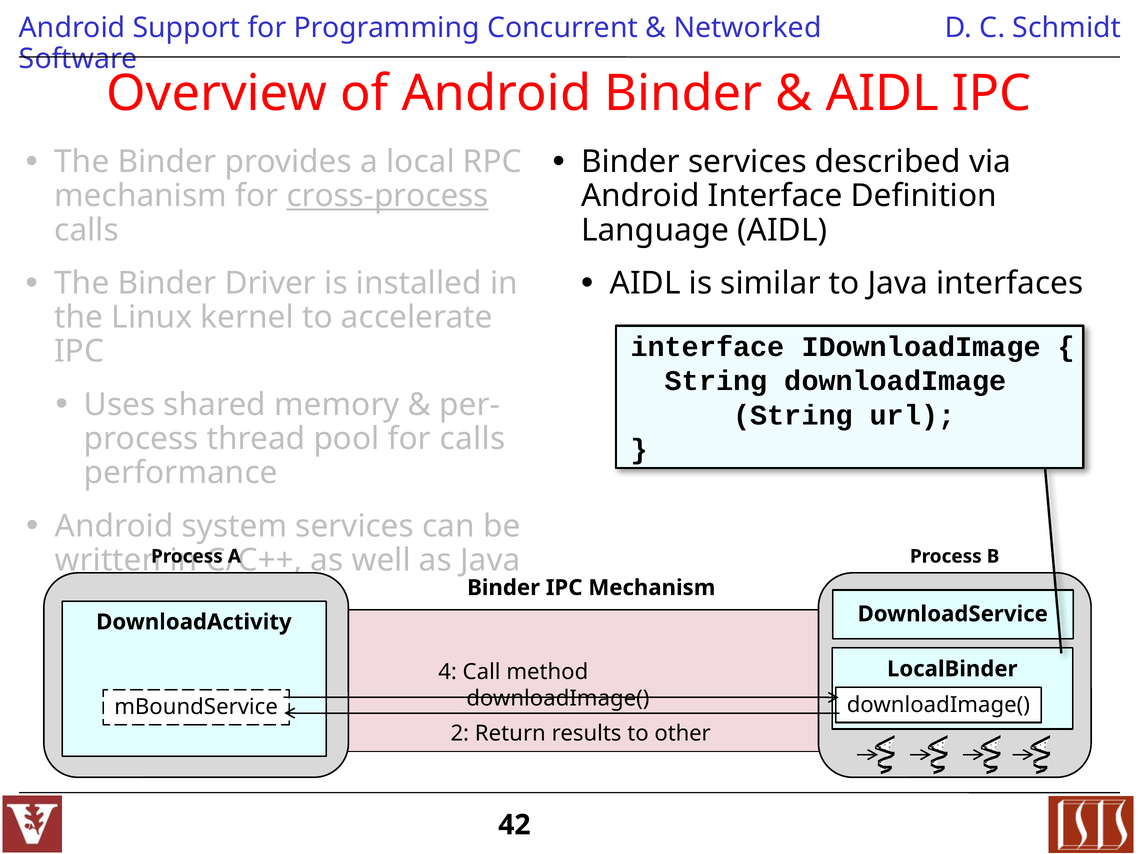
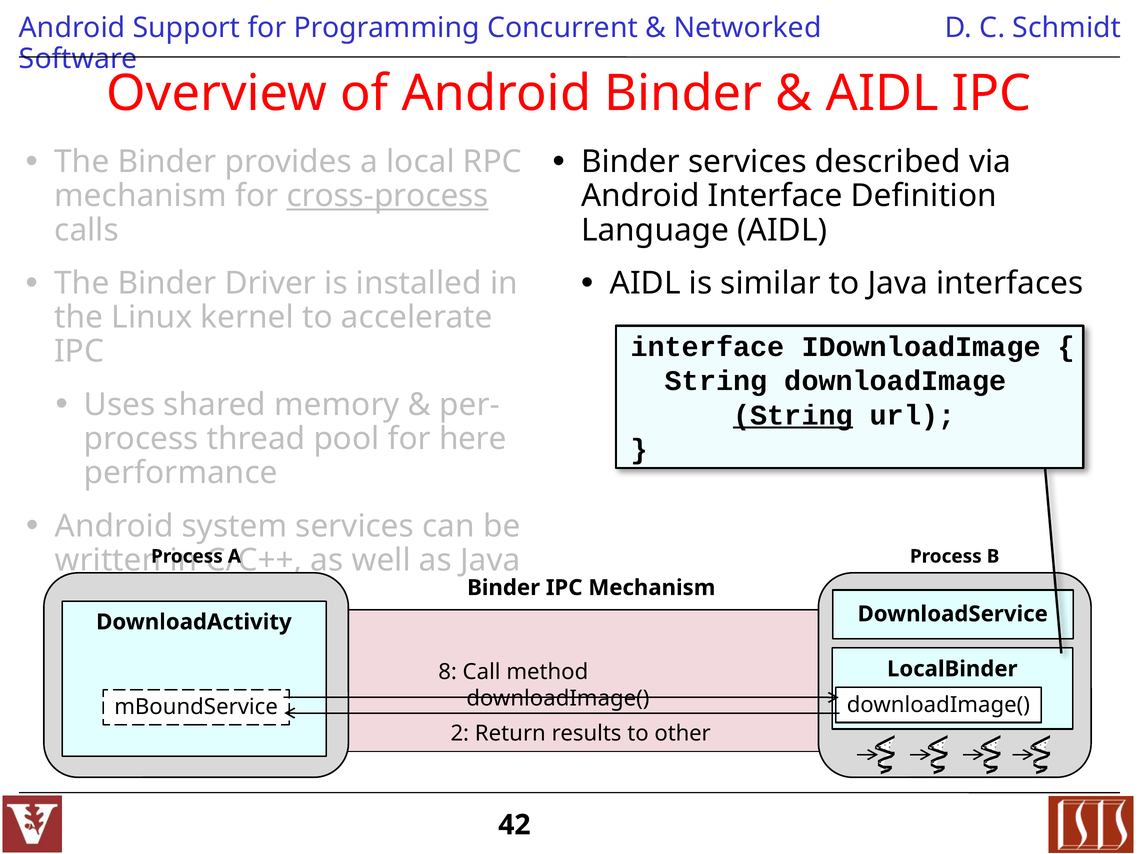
String underline: none -> present (793, 415)
for calls: calls -> here (473, 439)
4: 4 -> 8 (448, 672)
